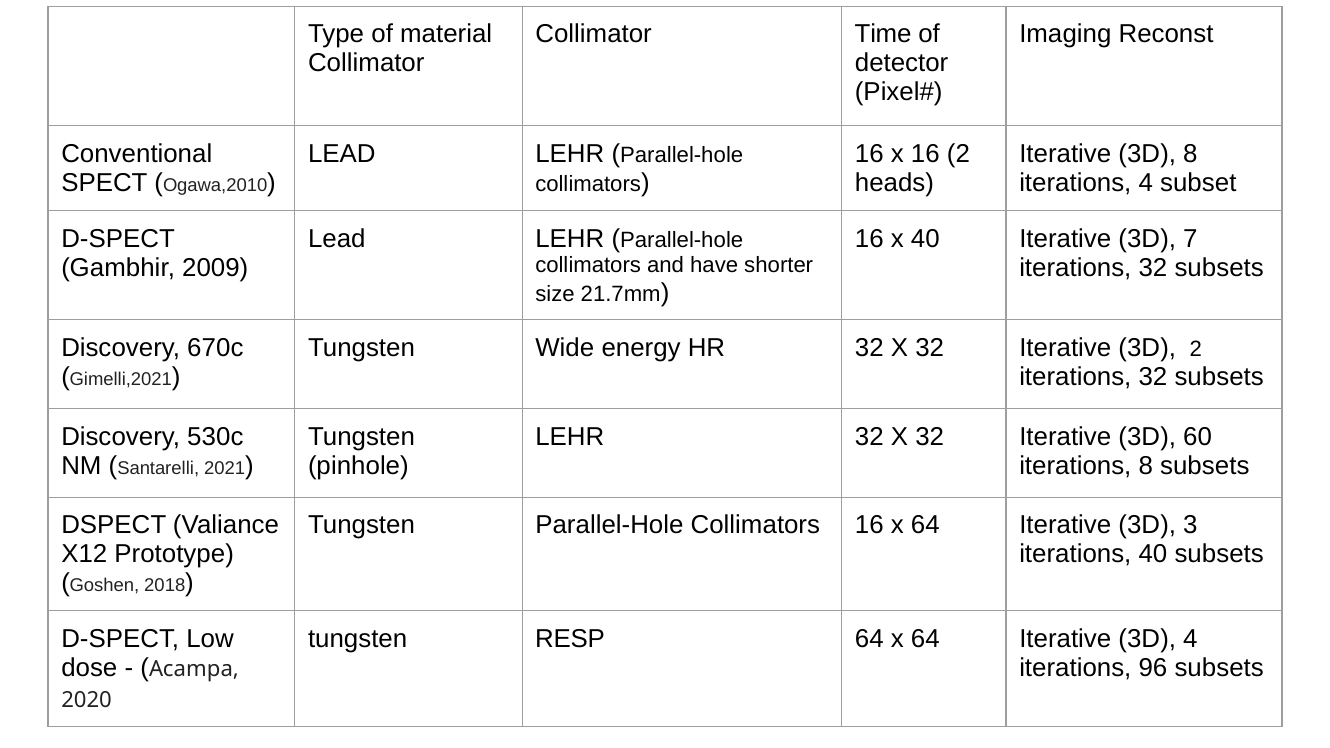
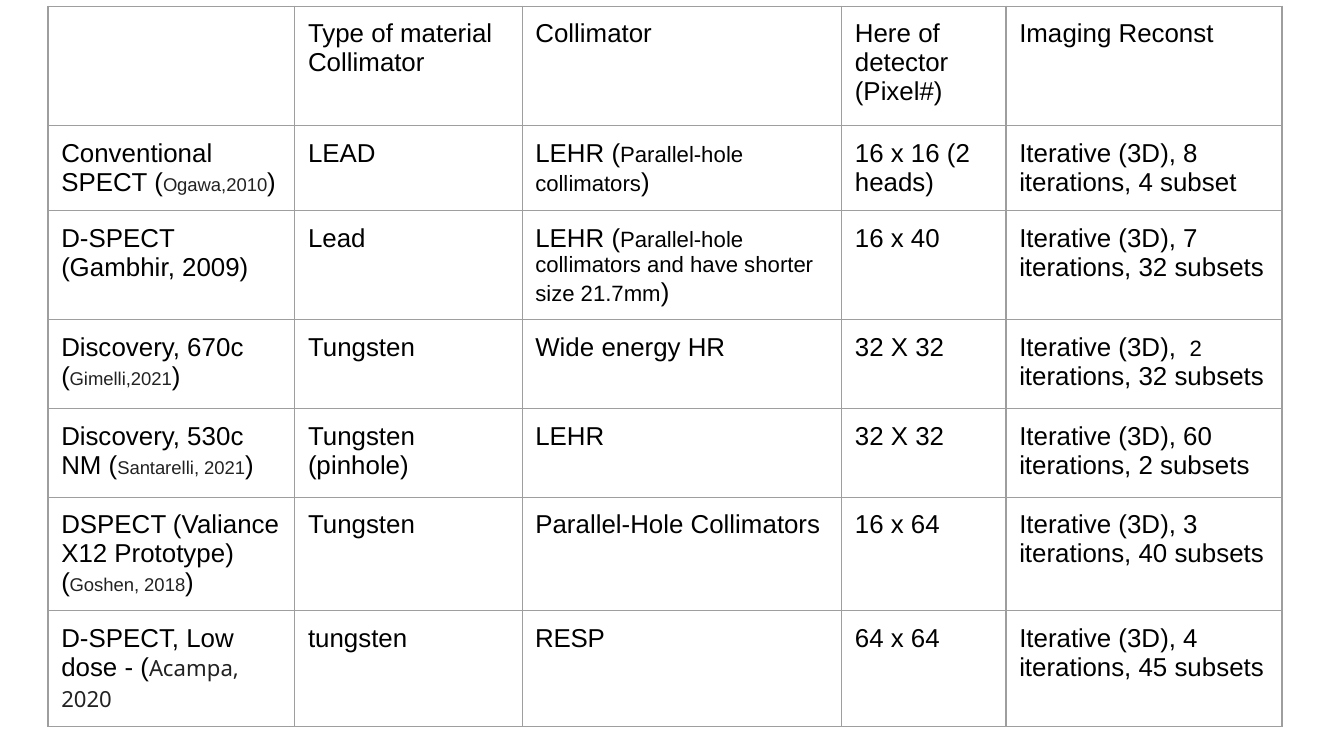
Time: Time -> Here (883, 34)
iterations 8: 8 -> 2 (1146, 466)
96: 96 -> 45 (1153, 668)
